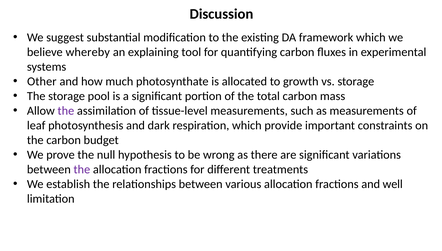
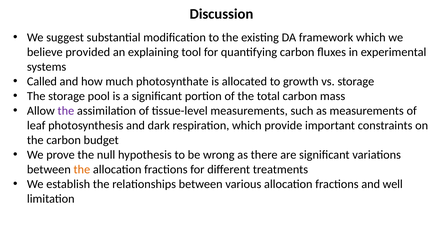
whereby: whereby -> provided (88, 52)
Other: Other -> Called (42, 82)
the colour: purple -> orange (82, 170)
